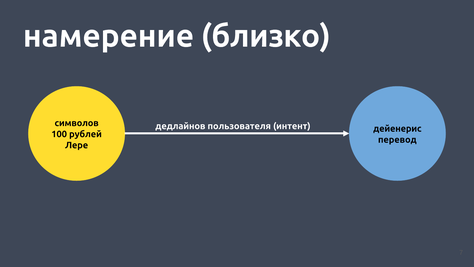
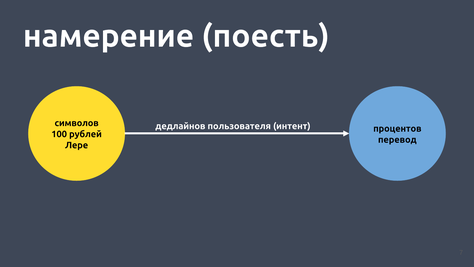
близко: близко -> поесть (266, 36)
дейенерис: дейенерис -> процентов (397, 128)
